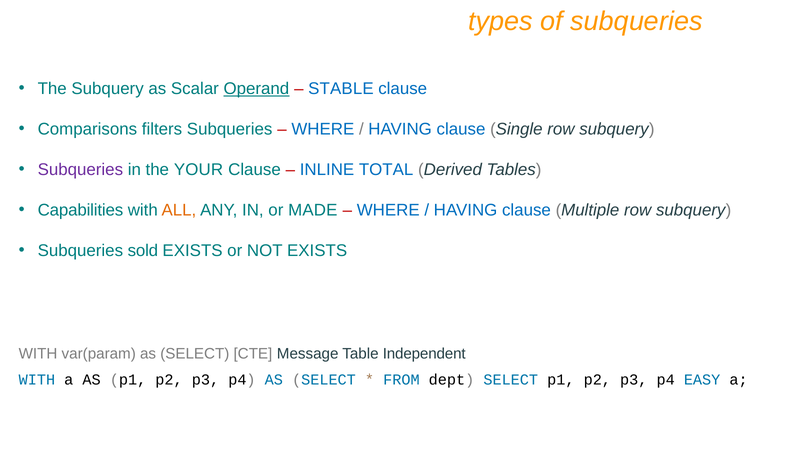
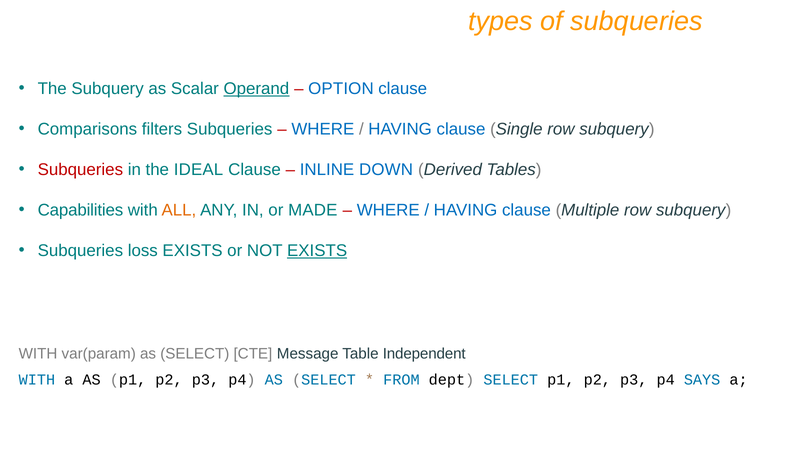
STABLE: STABLE -> OPTION (341, 89)
Subqueries colour: purple -> red (80, 170)
YOUR: YOUR -> IDEAL (199, 170)
TOTAL: TOTAL -> DOWN (386, 170)
sold: sold -> loss (143, 251)
EXISTS underline: none -> present (317, 251)
EASY: EASY -> SAYS (702, 380)
